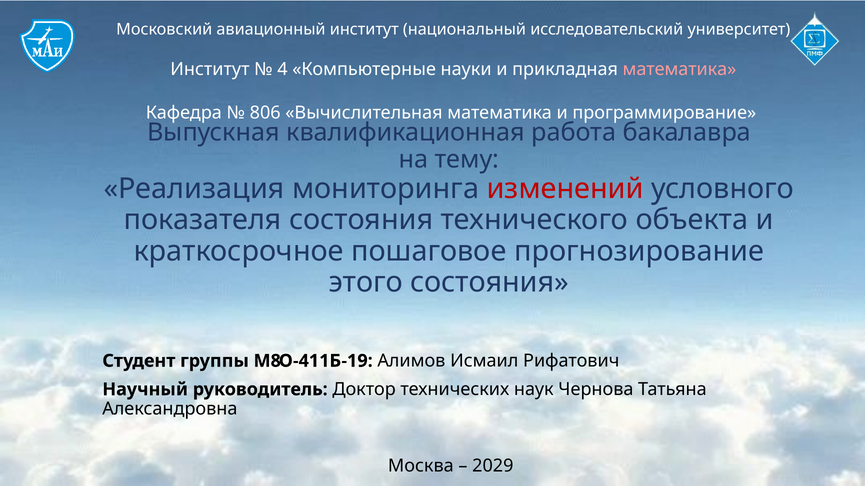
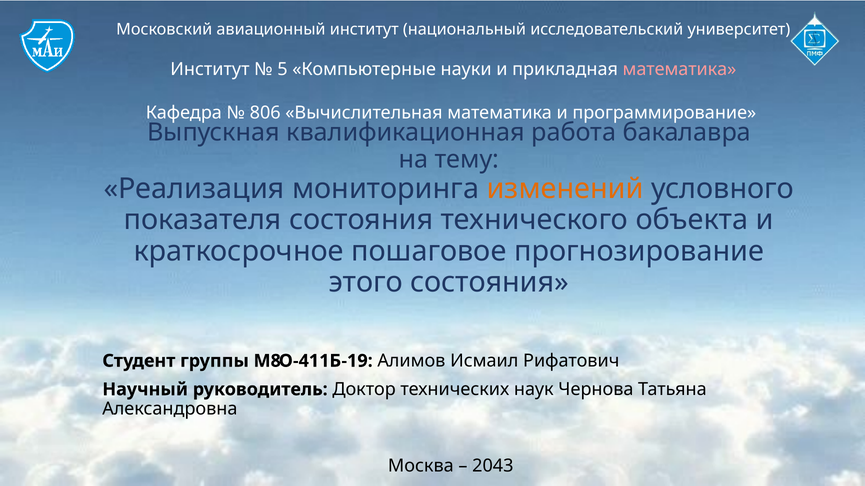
4: 4 -> 5 (282, 70)
изменений colour: red -> orange (565, 189)
2029: 2029 -> 2043 (493, 466)
